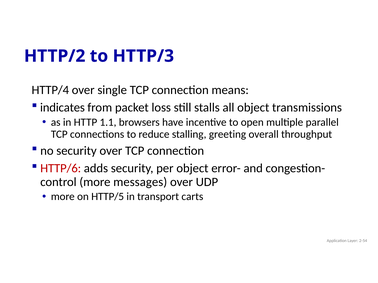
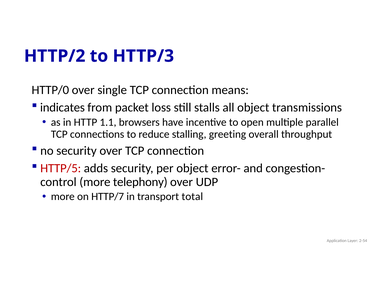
HTTP/4: HTTP/4 -> HTTP/0 (50, 90)
HTTP/6: HTTP/6 -> HTTP/5 (61, 169)
messages: messages -> telephony (140, 182)
HTTP/5: HTTP/5 -> HTTP/7 (108, 197)
carts: carts -> total (192, 197)
